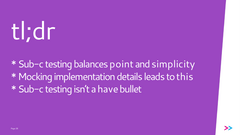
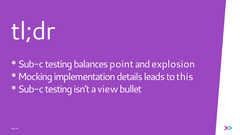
simplicity: simplicity -> explosion (173, 64)
have: have -> view (108, 89)
